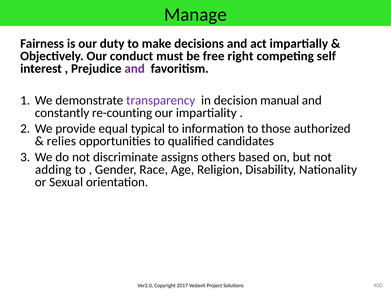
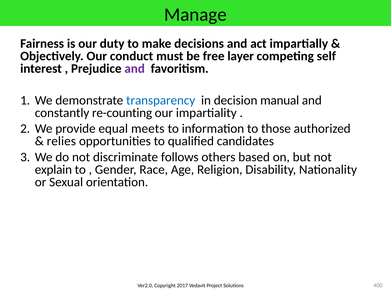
right: right -> layer (241, 56)
transparency colour: purple -> blue (161, 100)
typical: typical -> meets (148, 129)
assigns: assigns -> follows (180, 157)
adding: adding -> explain (53, 170)
